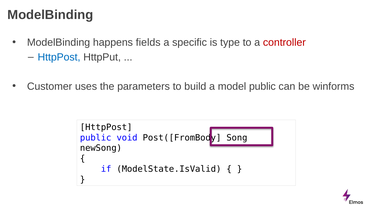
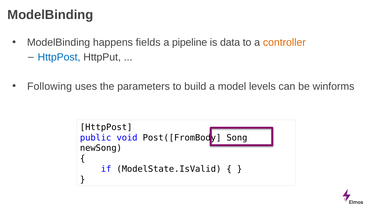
specific: specific -> pipeline (190, 42)
type: type -> data (230, 42)
controller colour: red -> orange (284, 42)
Customer: Customer -> Following (50, 86)
model public: public -> levels (262, 86)
